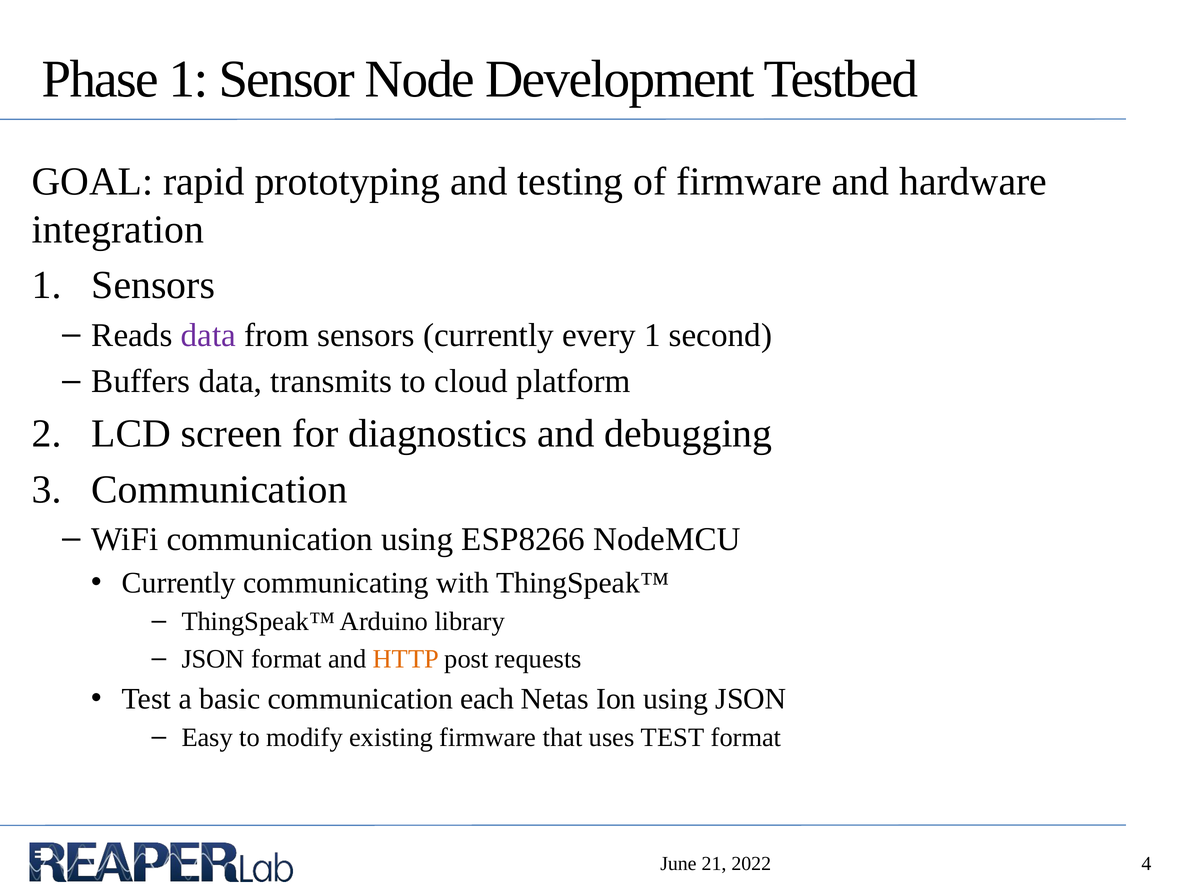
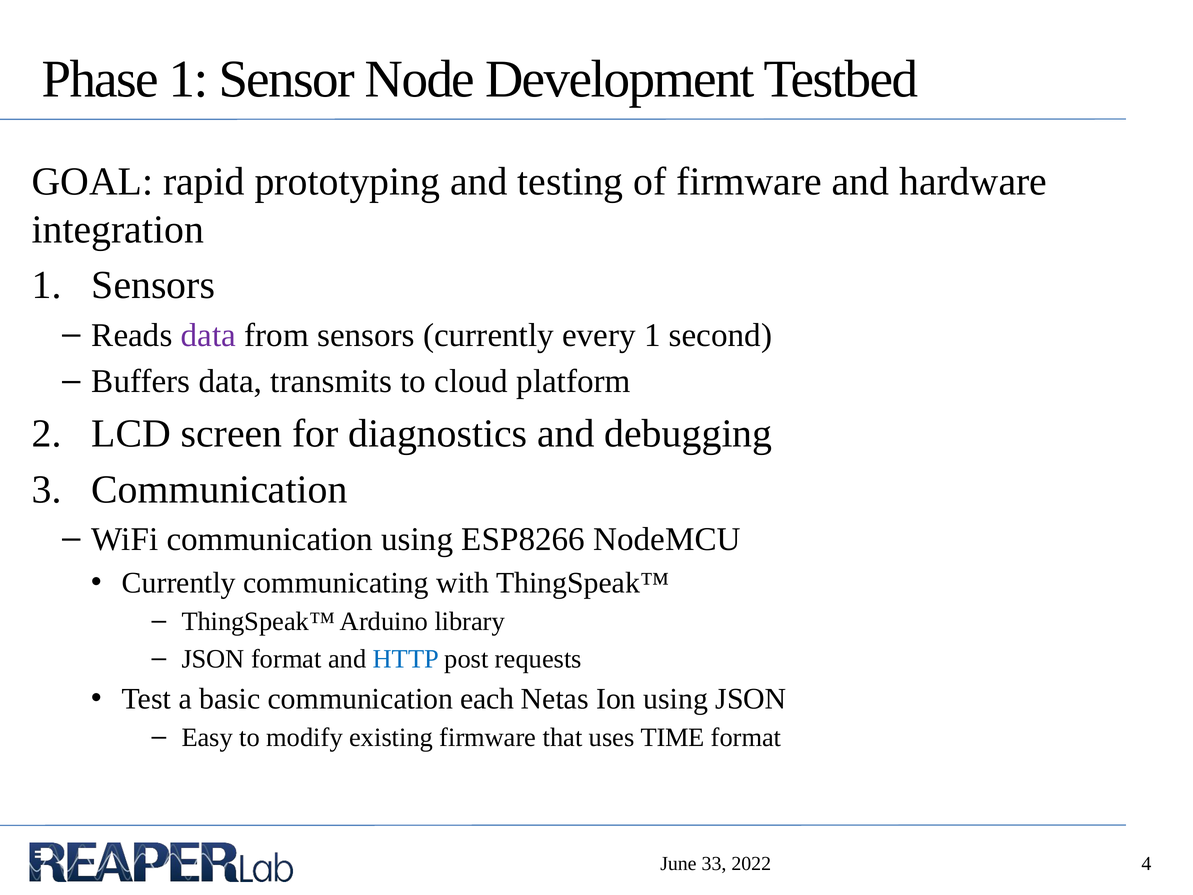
HTTP colour: orange -> blue (406, 659)
uses TEST: TEST -> TIME (673, 737)
21: 21 -> 33 (714, 864)
